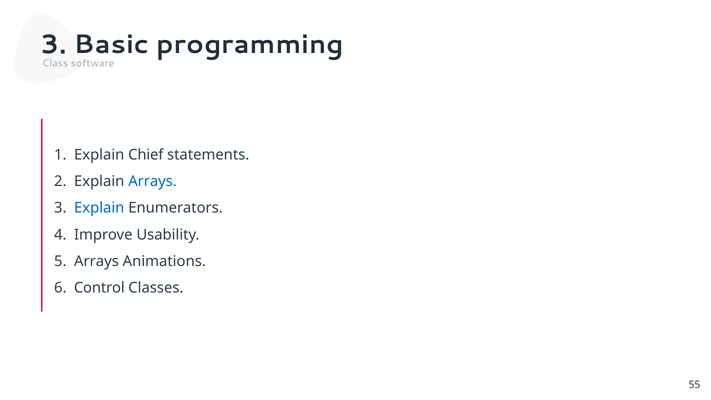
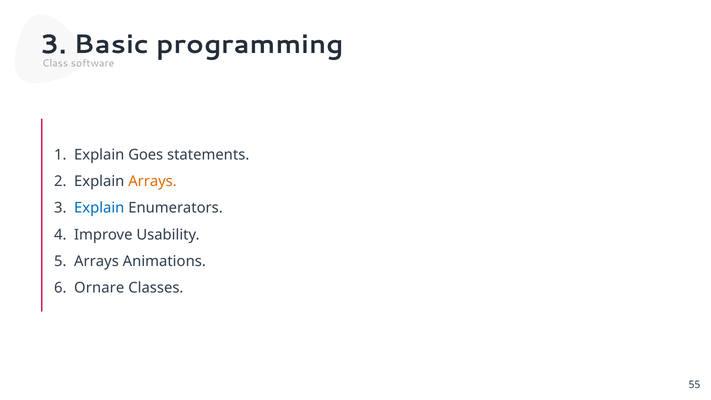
Chief: Chief -> Goes (146, 155)
Arrays colour: blue -> orange (153, 181)
Control: Control -> Ornare (99, 288)
